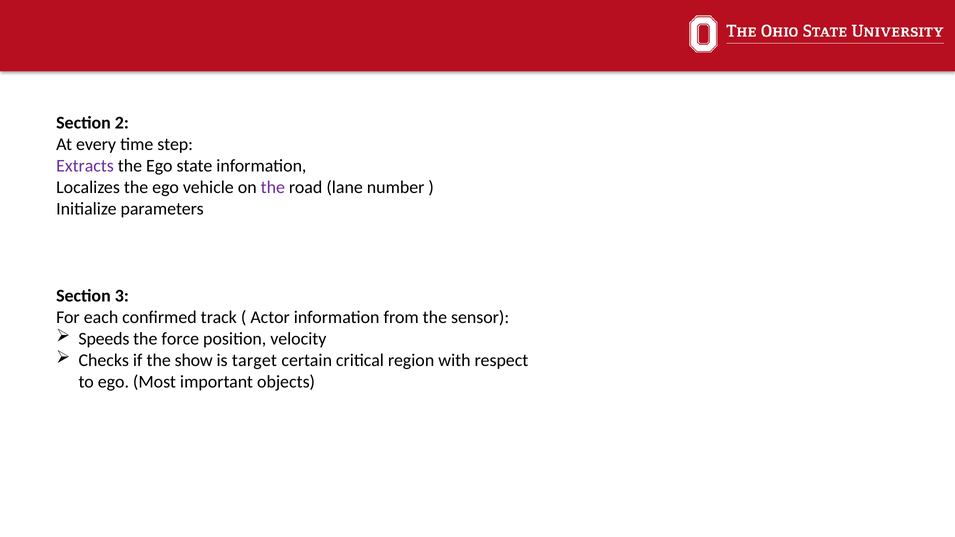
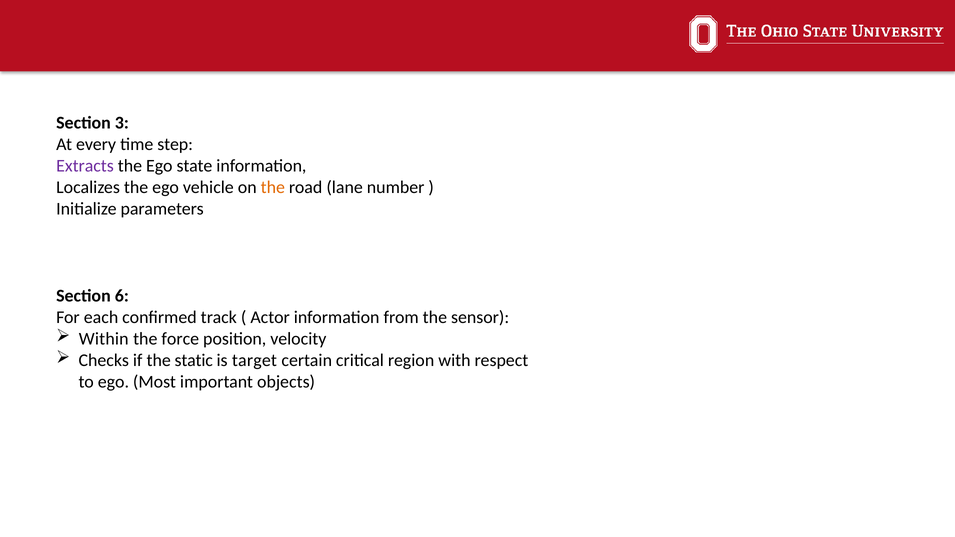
2: 2 -> 3 (122, 123)
the colour: purple -> orange (273, 187)
3: 3 -> 6 (122, 296)
Speeds: Speeds -> Within (104, 339)
show: show -> static (194, 360)
